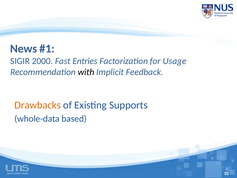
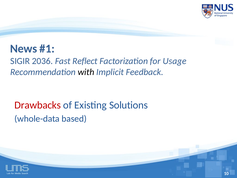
2000: 2000 -> 2036 (42, 61)
Entries: Entries -> Reflect (85, 61)
Drawbacks colour: orange -> red (38, 105)
Supports: Supports -> Solutions (128, 105)
